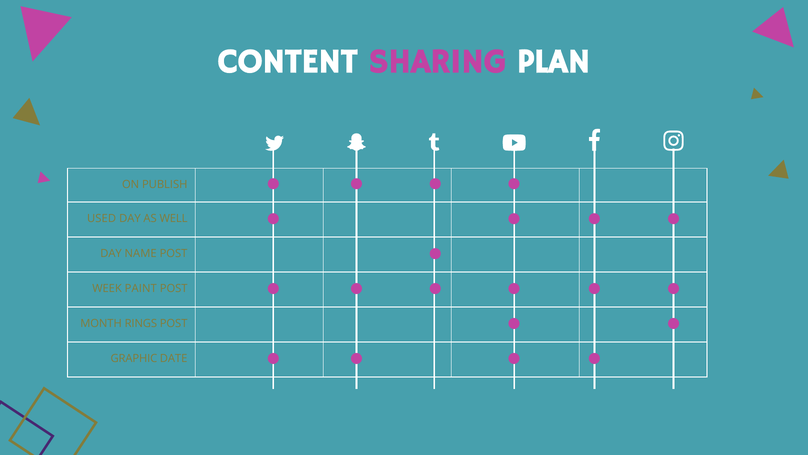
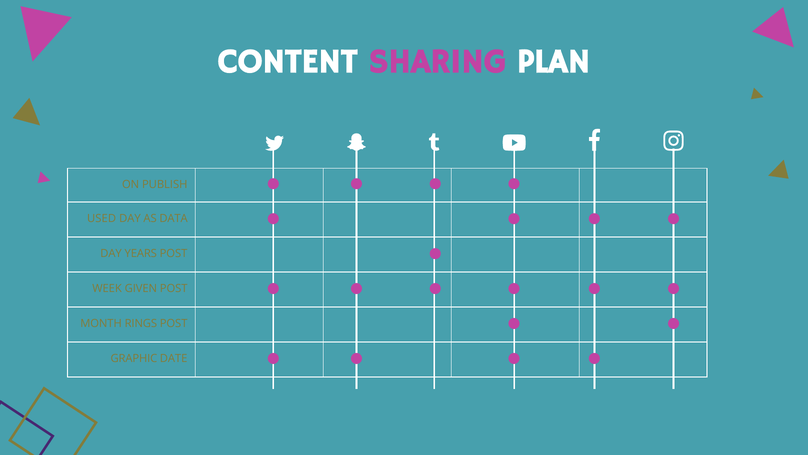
WELL: WELL -> DATA (174, 218)
NAME: NAME -> YEARS (141, 253)
PAINT: PAINT -> GIVEN (141, 288)
